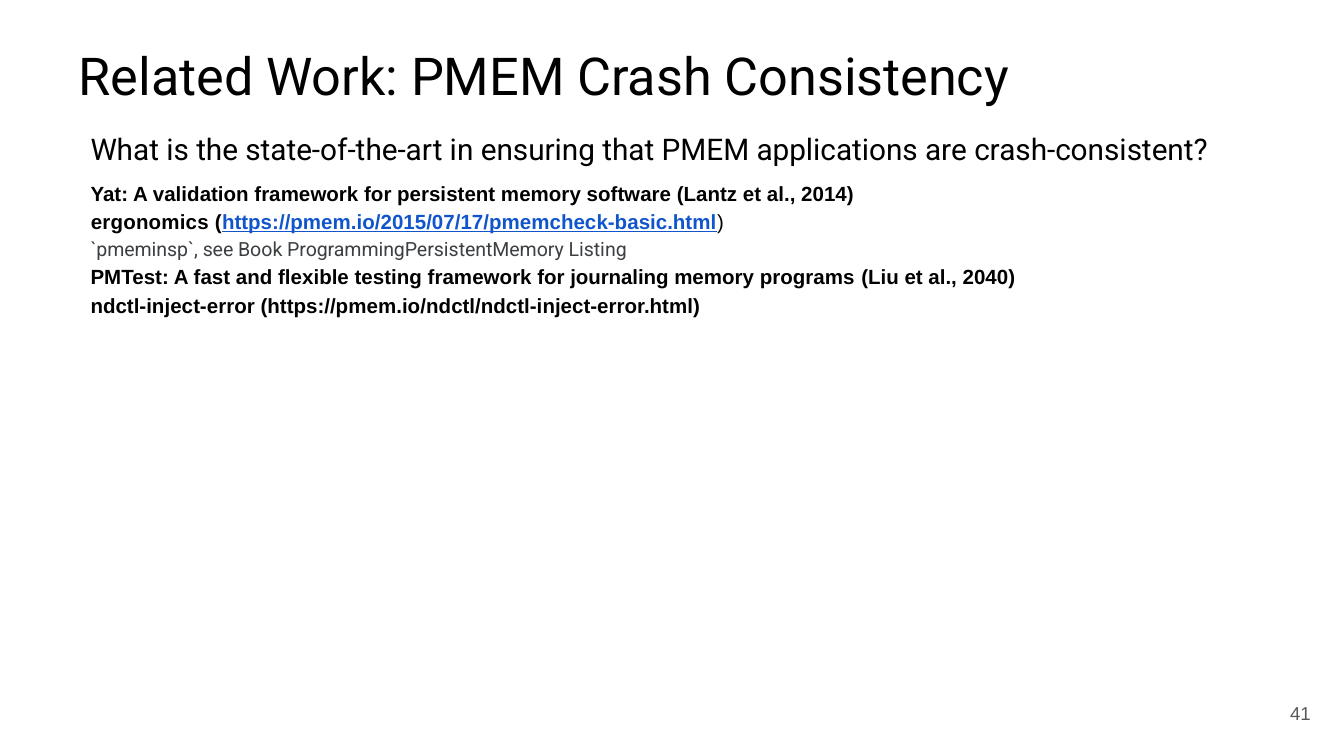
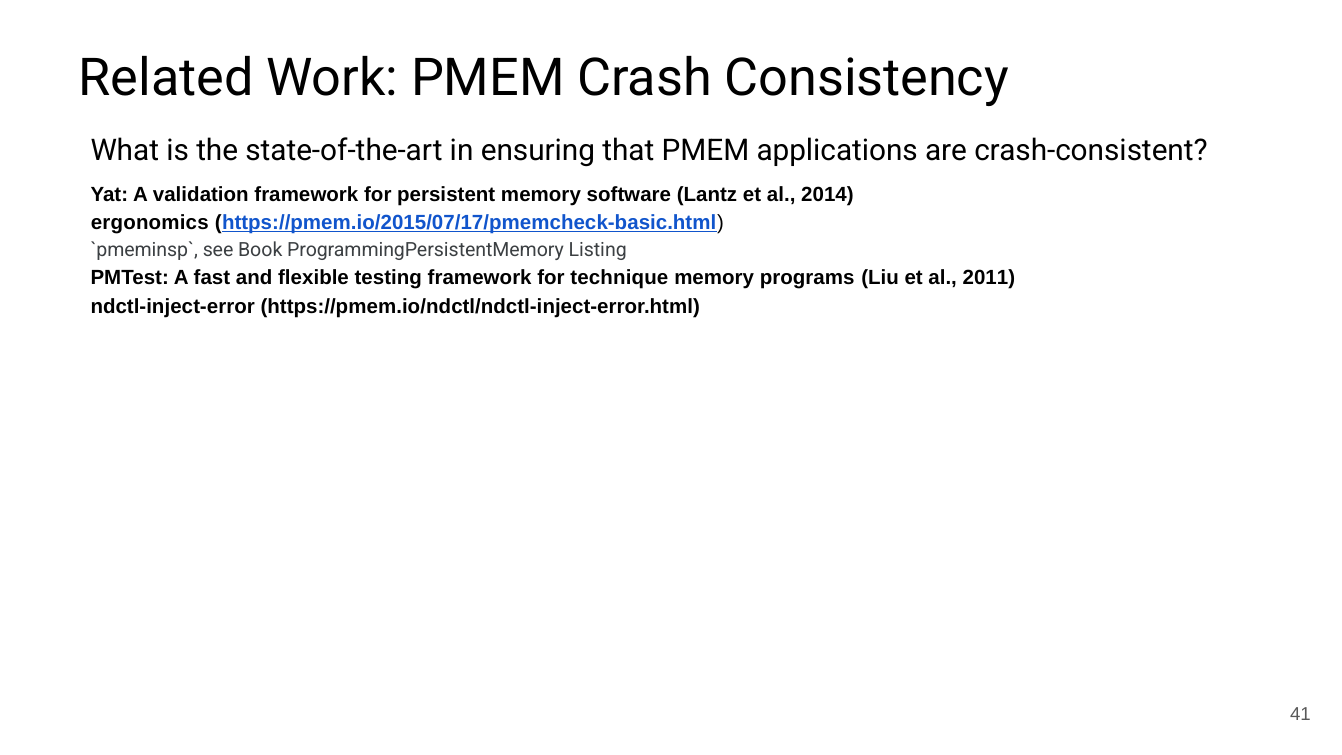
journaling: journaling -> technique (619, 278)
2040: 2040 -> 2011 (989, 278)
